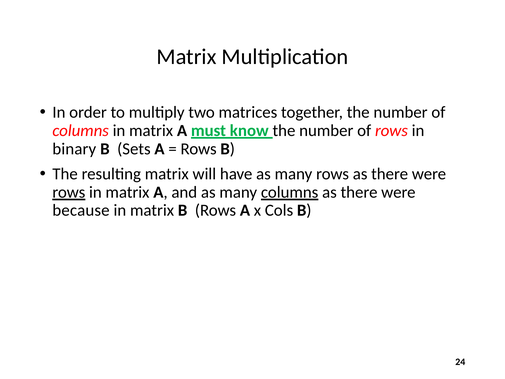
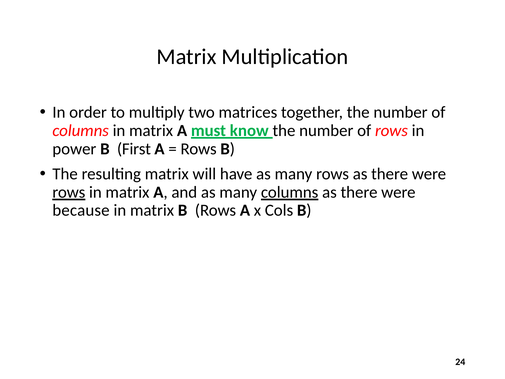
binary: binary -> power (74, 149)
Sets: Sets -> First (134, 149)
